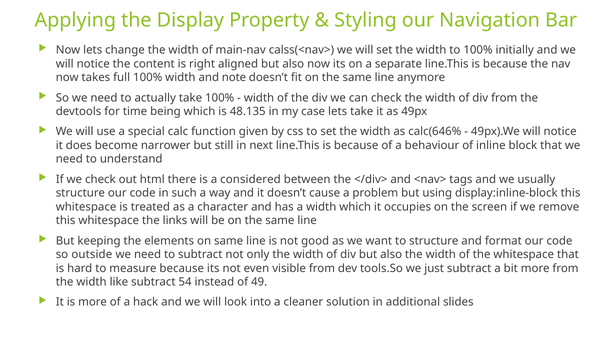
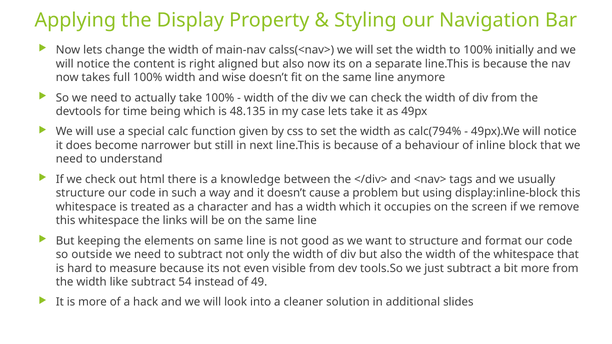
note: note -> wise (234, 78)
calc(646%: calc(646% -> calc(794% (435, 132)
considered: considered -> knowledge (250, 179)
